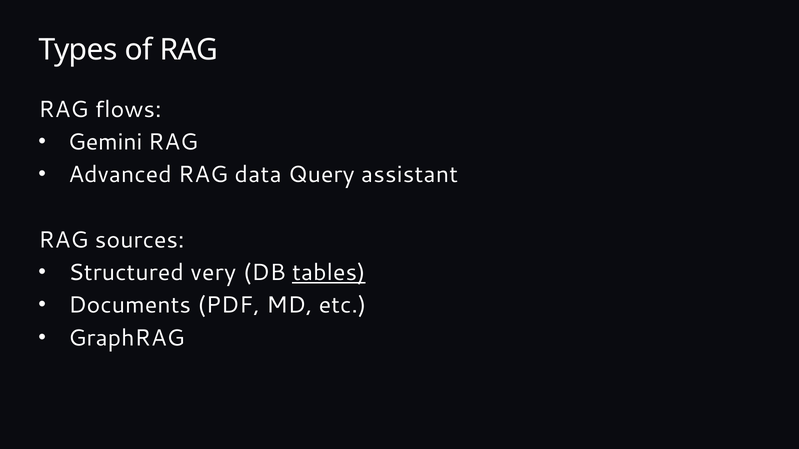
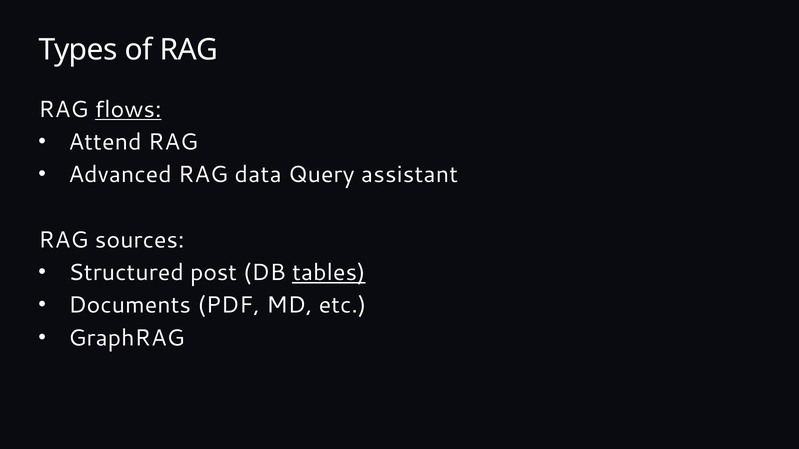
flows underline: none -> present (128, 110)
Gemini: Gemini -> Attend (105, 142)
very: very -> post (214, 273)
